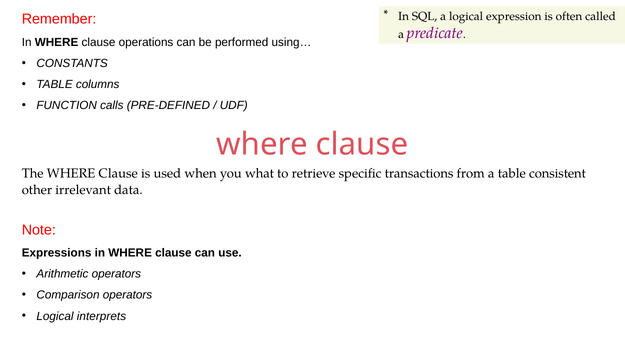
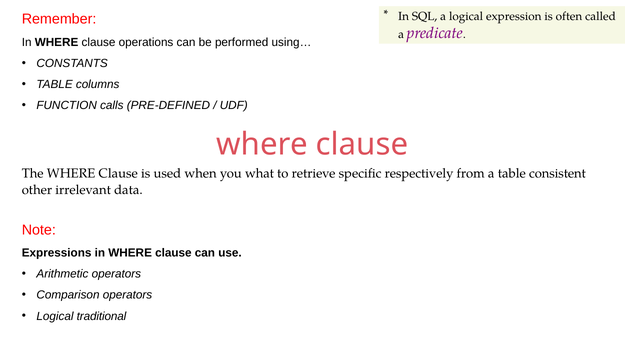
transactions: transactions -> respectively (419, 173)
interprets: interprets -> traditional (102, 316)
